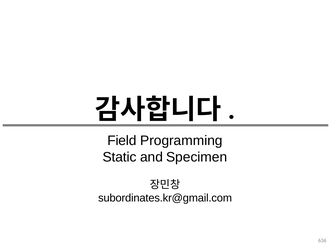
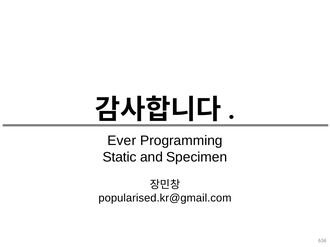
Field: Field -> Ever (122, 141)
subordinates.kr@gmail.com: subordinates.kr@gmail.com -> popularised.kr@gmail.com (165, 198)
